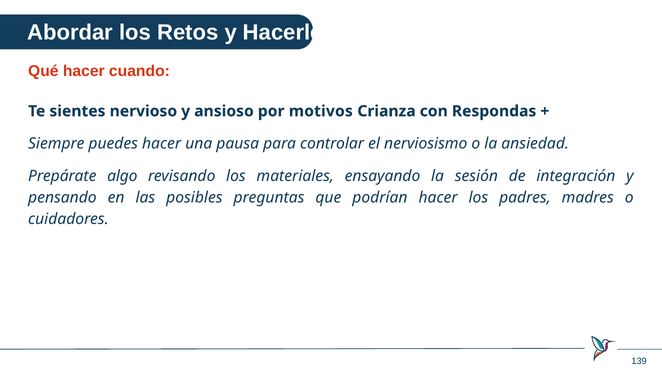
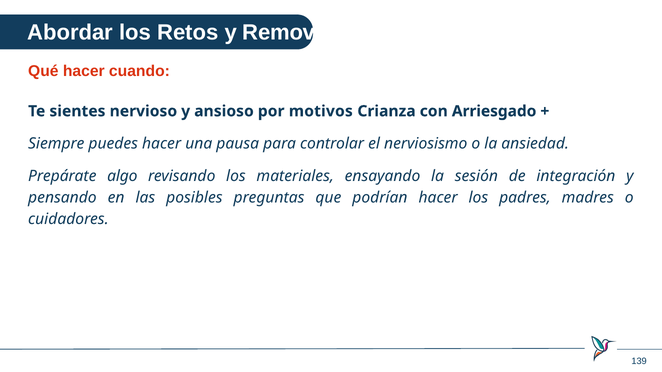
Hacerles: Hacerles -> Remover (289, 32)
Respondas: Respondas -> Arriesgado (494, 111)
